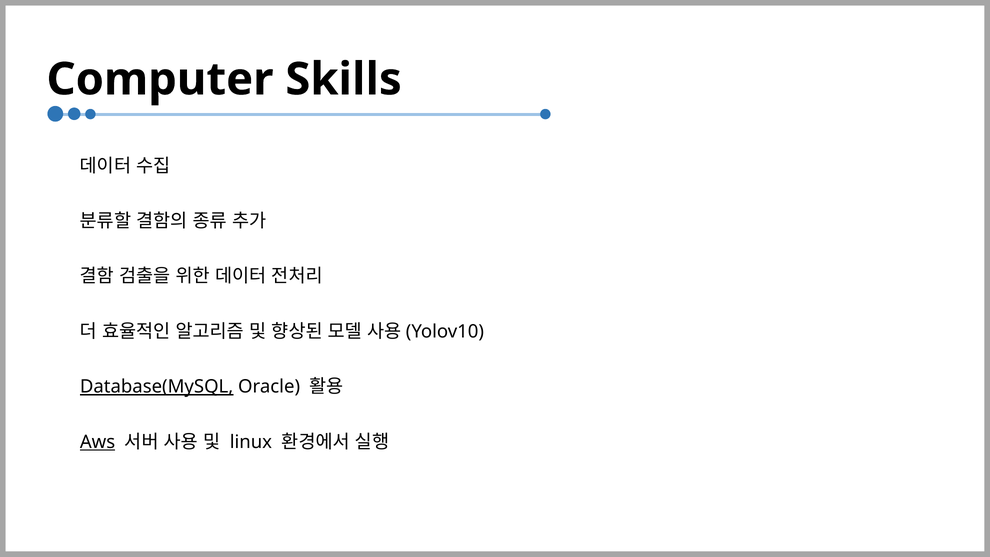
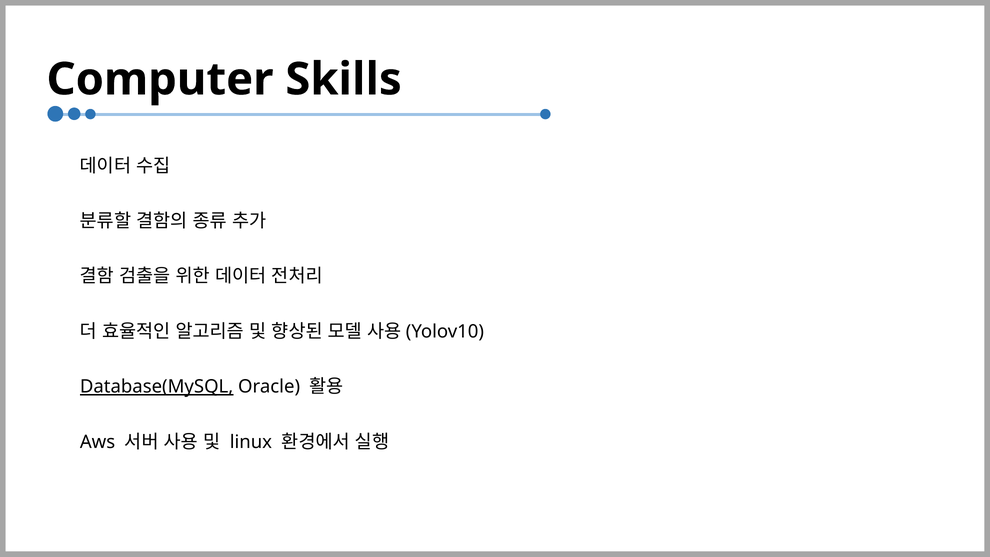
Aws underline: present -> none (98, 442)
